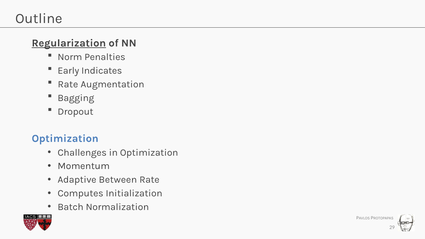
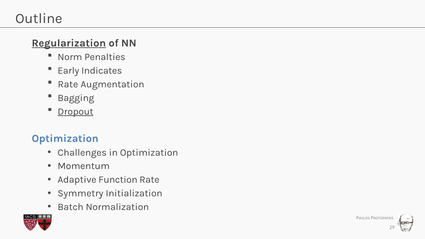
Dropout underline: none -> present (76, 112)
Between: Between -> Function (118, 180)
Computes: Computes -> Symmetry (80, 193)
